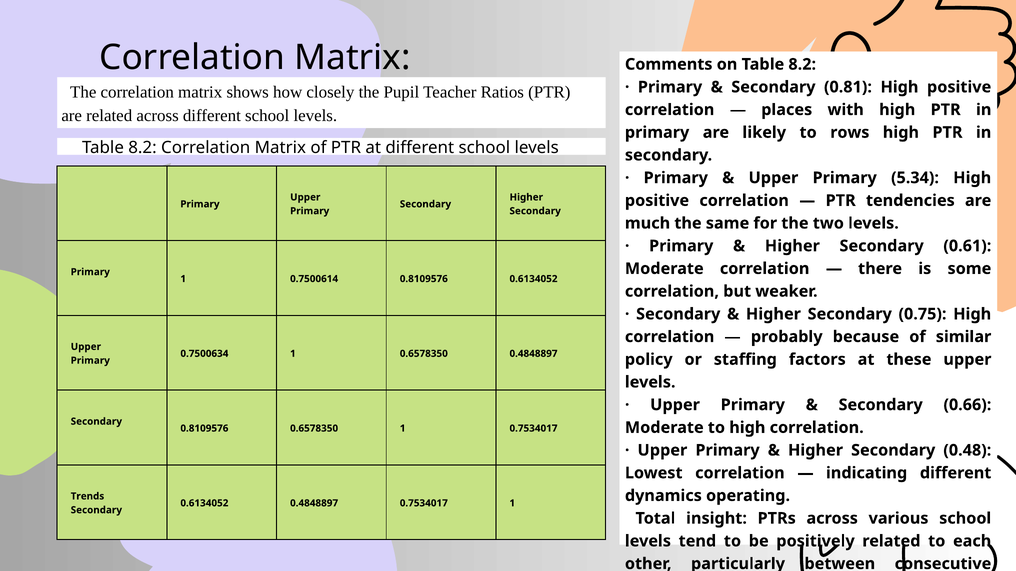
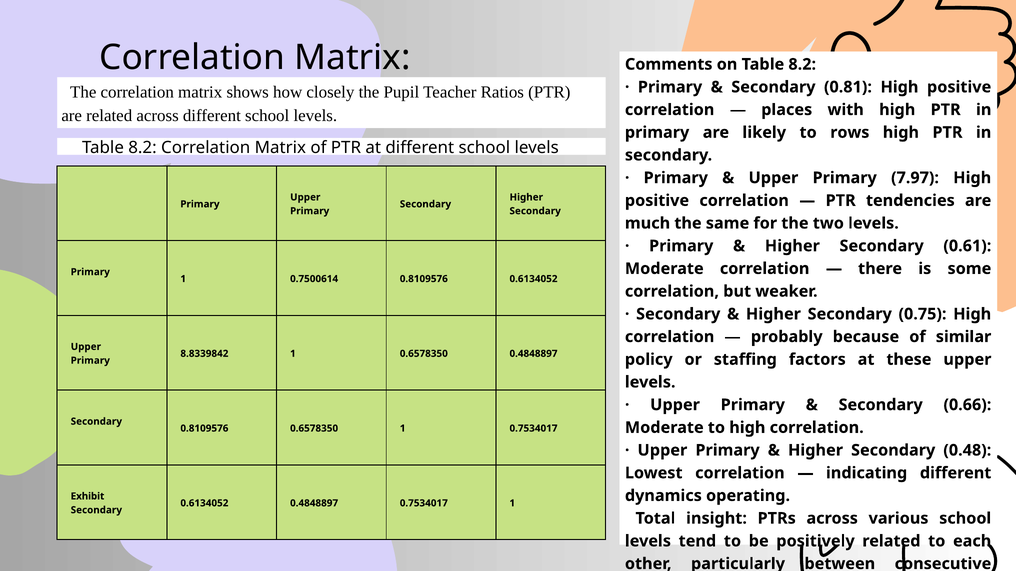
5.34: 5.34 -> 7.97 (915, 178)
0.7500634: 0.7500634 -> 8.8339842 (204, 354)
Trends: Trends -> Exhibit (87, 497)
